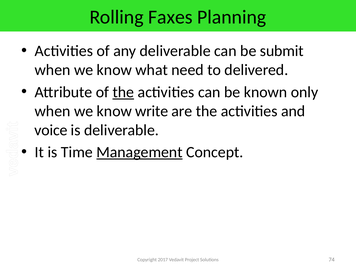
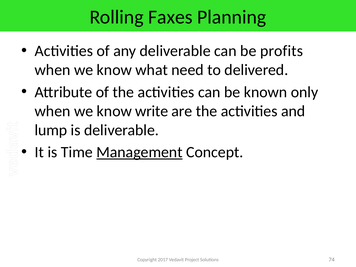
submit: submit -> profits (282, 51)
the underline: present -> none (123, 92)
voice: voice -> lump (51, 130)
